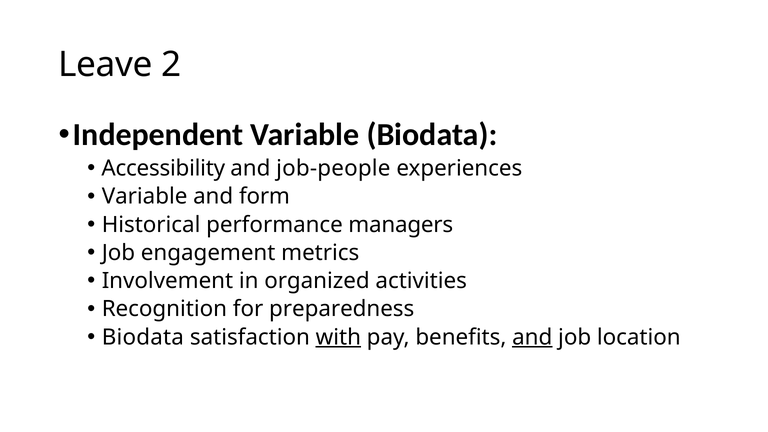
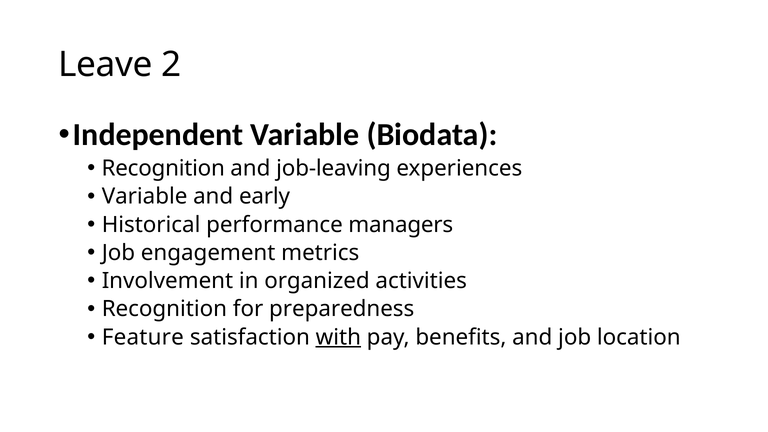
Accessibility: Accessibility -> Recognition (163, 168)
job-people: job-people -> job-leaving (334, 168)
form: form -> early (264, 196)
Biodata: Biodata -> Feature (143, 337)
and underline: present -> none (532, 337)
